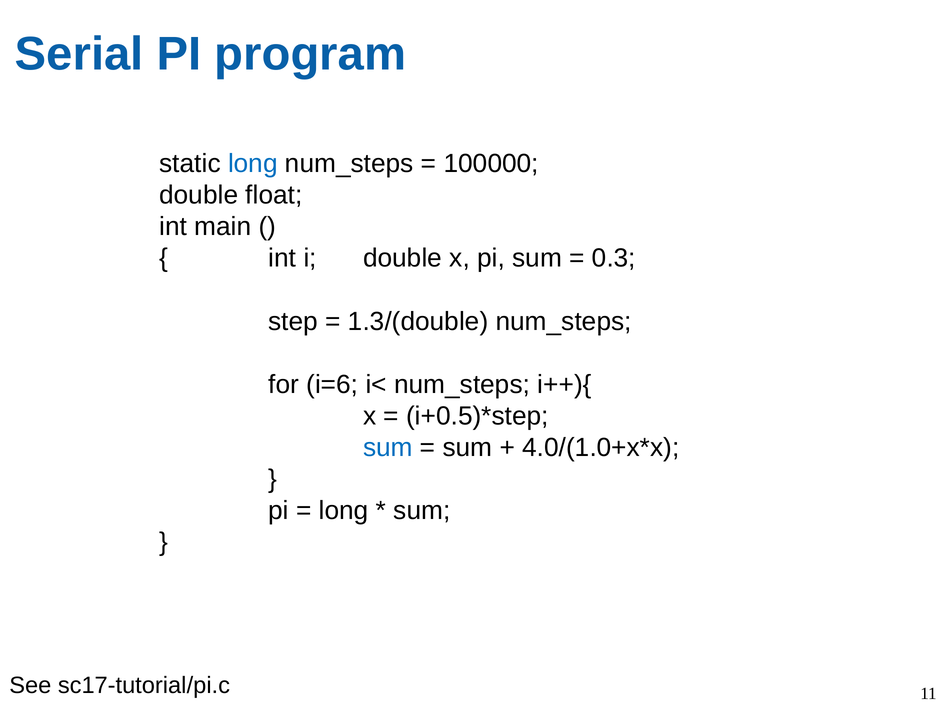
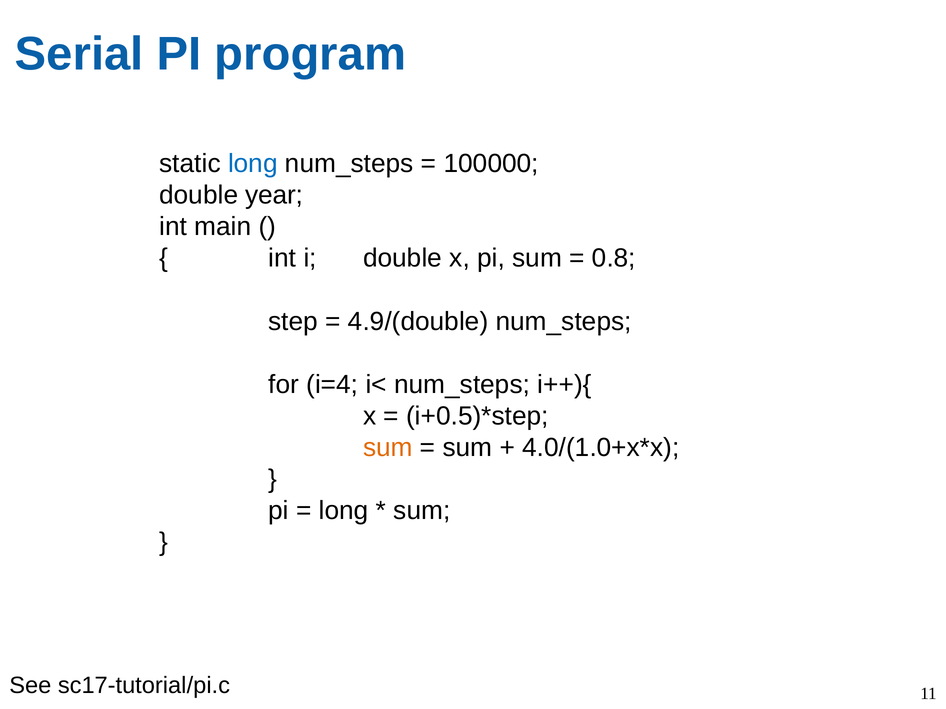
float: float -> year (274, 195)
0.3: 0.3 -> 0.8 (614, 258)
1.3/(double: 1.3/(double -> 4.9/(double (418, 322)
i=6: i=6 -> i=4 (332, 385)
sum colour: blue -> orange (388, 448)
